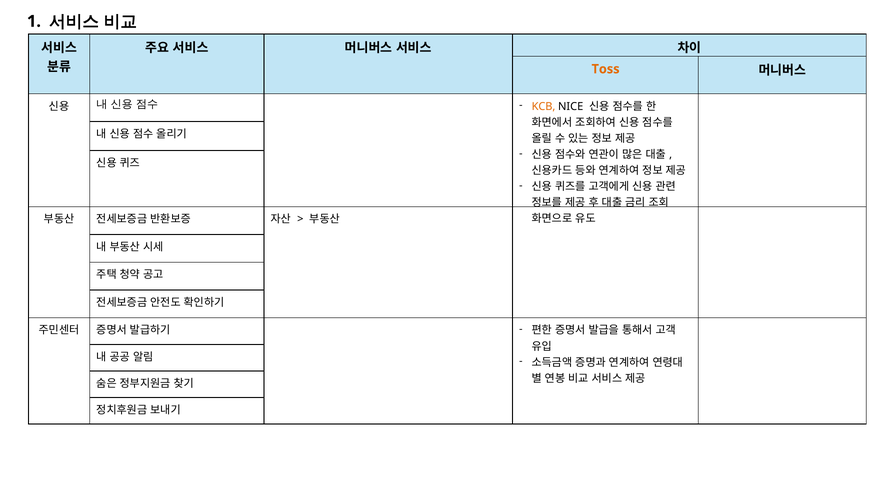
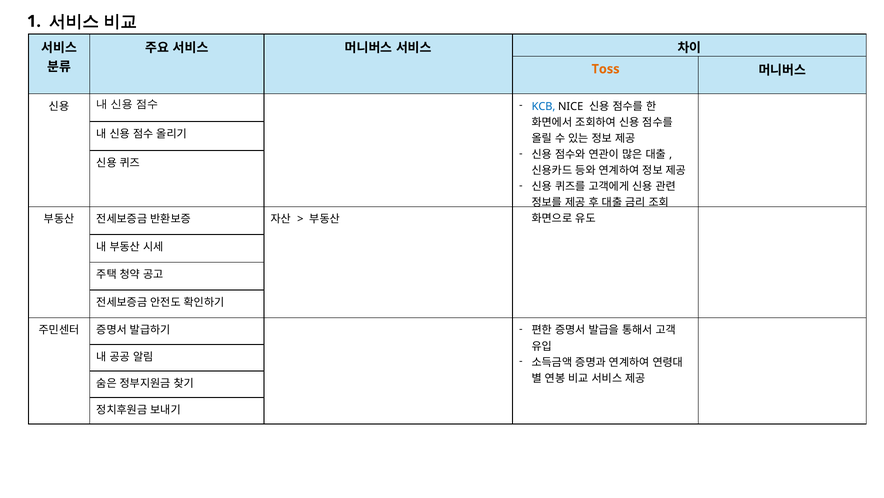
KCB colour: orange -> blue (544, 106)
